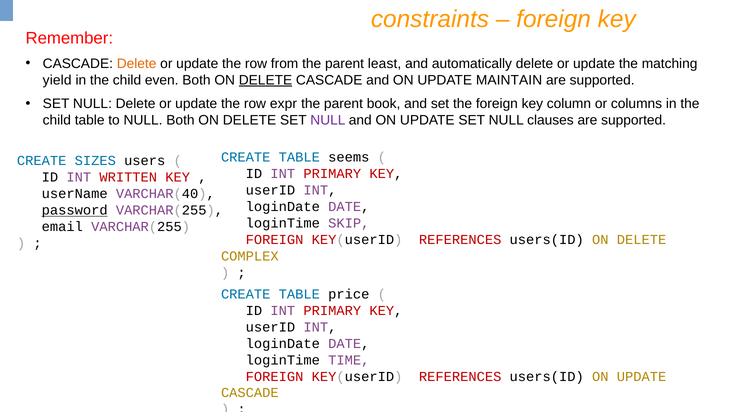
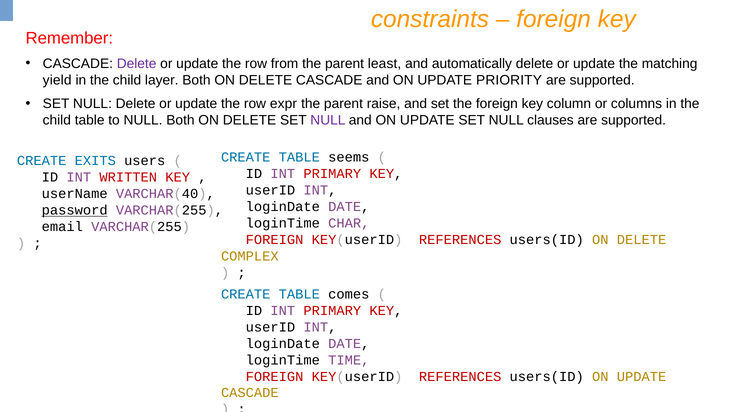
Delete colour: orange -> purple (137, 64)
even: even -> layer (162, 80)
DELETE underline: present -> none (265, 80)
MAINTAIN: MAINTAIN -> PRIORITY (509, 80)
book: book -> raise (384, 104)
SIZES: SIZES -> EXITS (95, 161)
SKIP: SKIP -> CHAR (349, 223)
price: price -> comes (349, 294)
